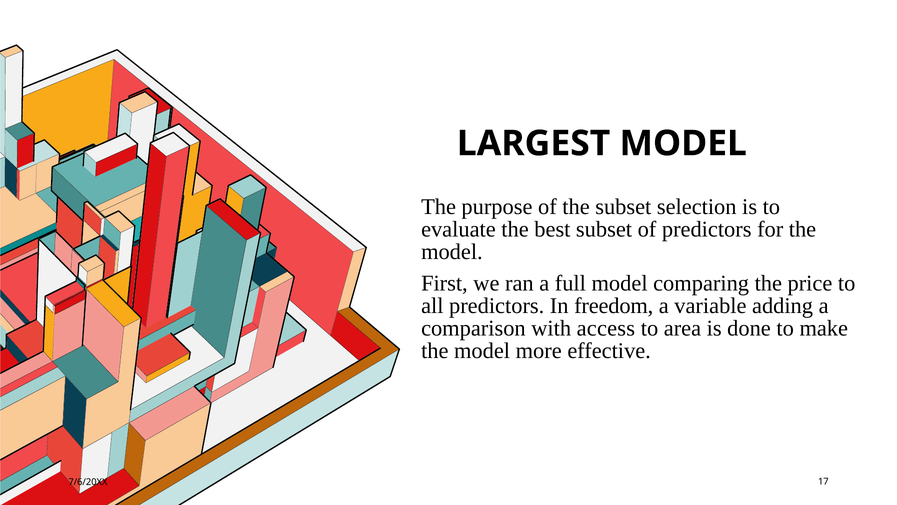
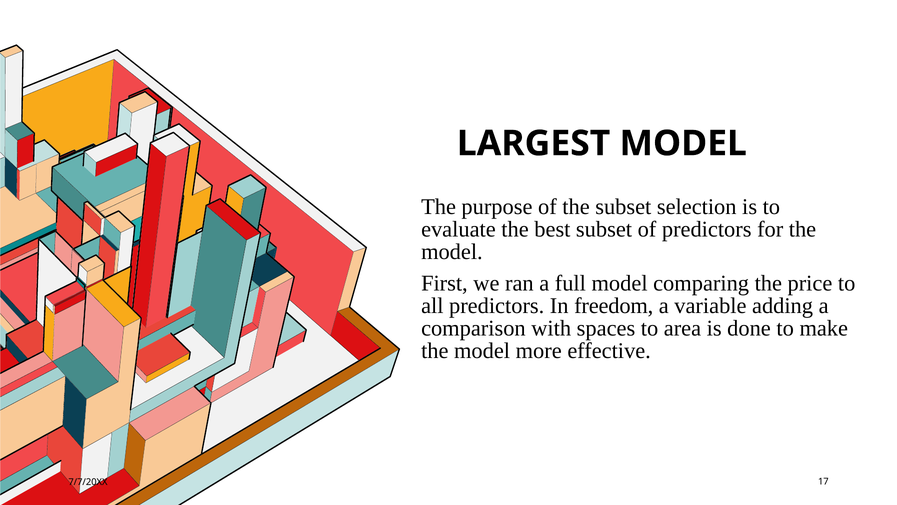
access: access -> spaces (606, 328)
7/6/20XX: 7/6/20XX -> 7/7/20XX (88, 482)
